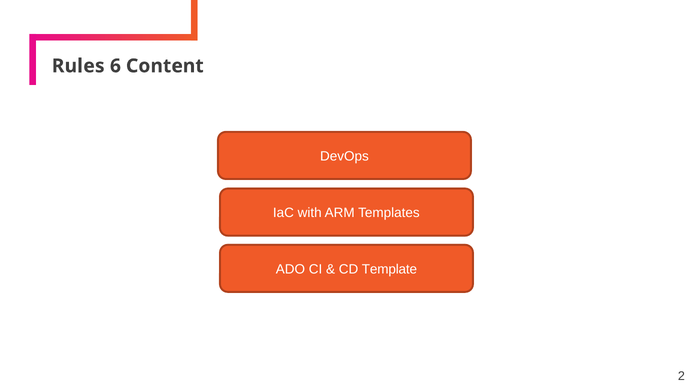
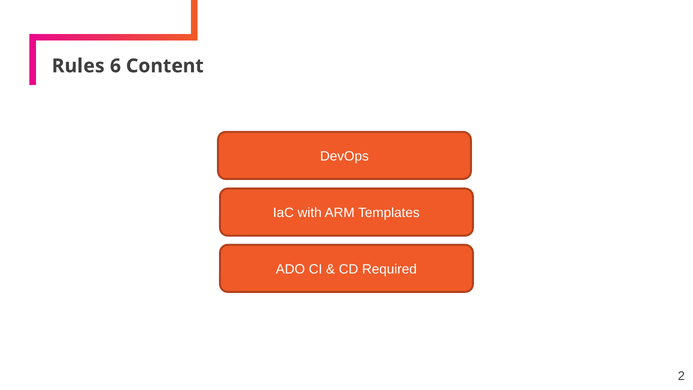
Template: Template -> Required (389, 269)
